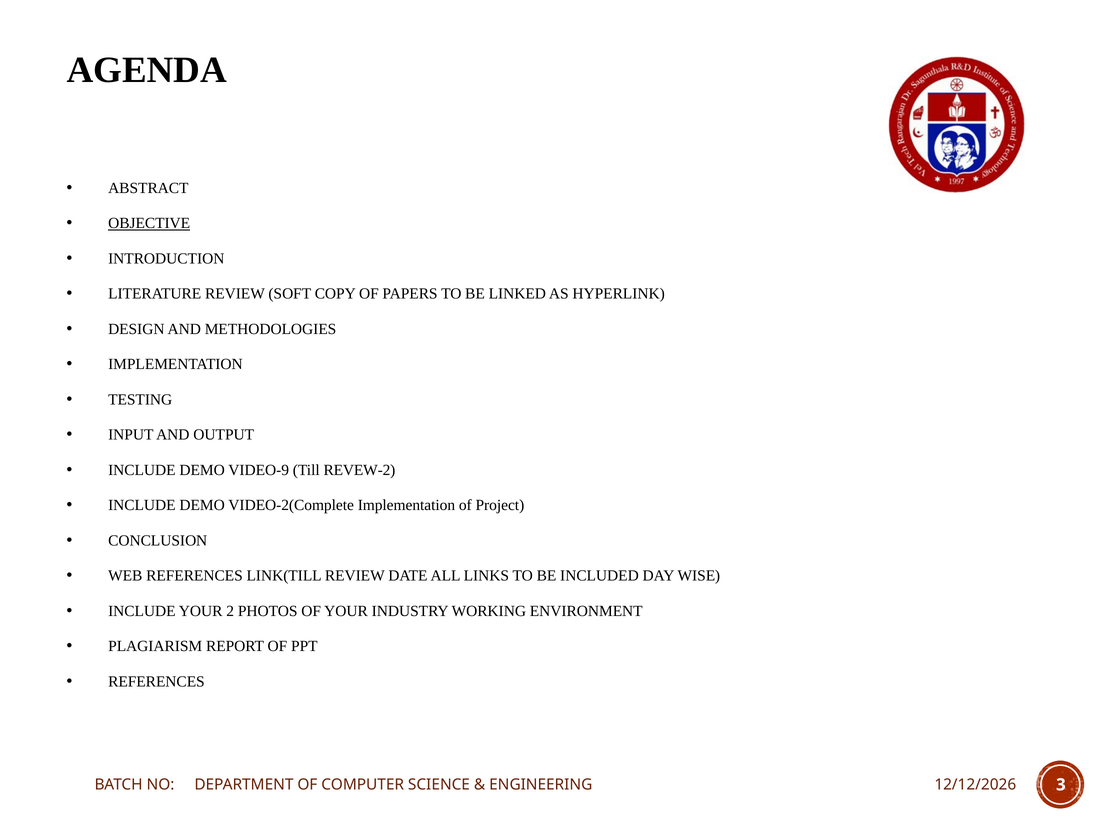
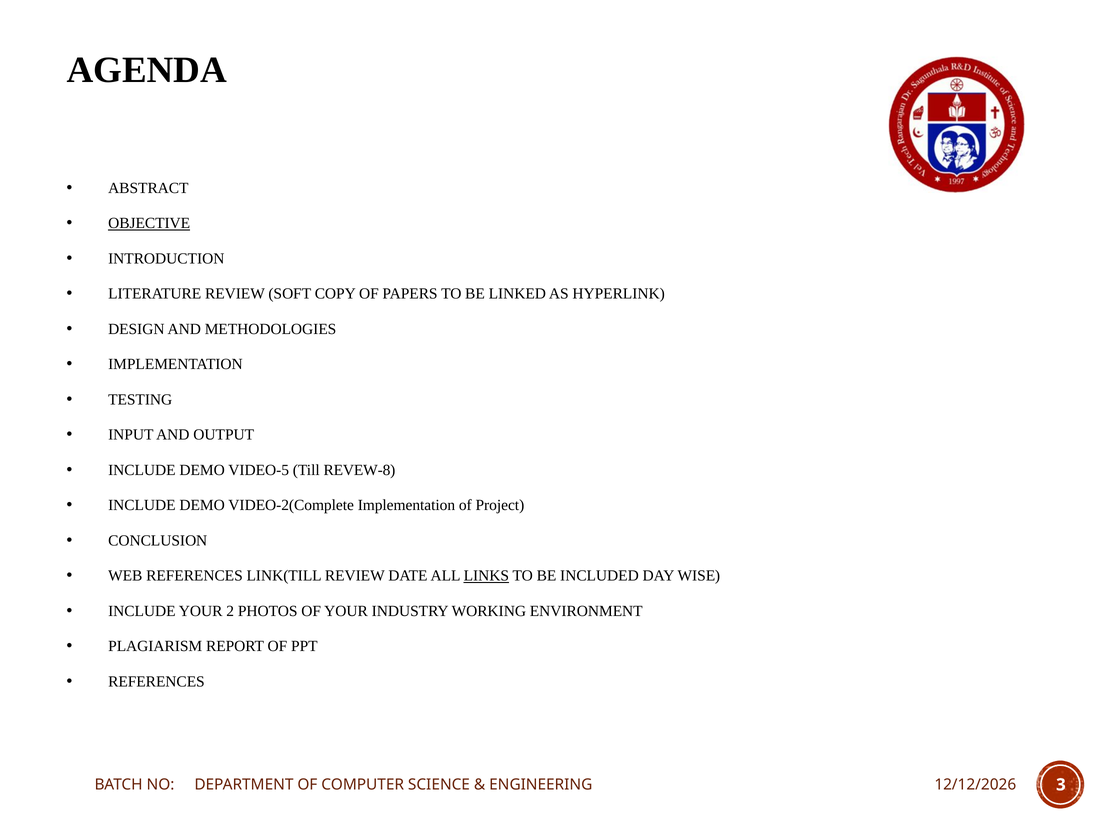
VIDEO-9: VIDEO-9 -> VIDEO-5 (259, 470)
REVEW-2: REVEW-2 -> REVEW-8 (359, 470)
LINKS underline: none -> present (486, 576)
